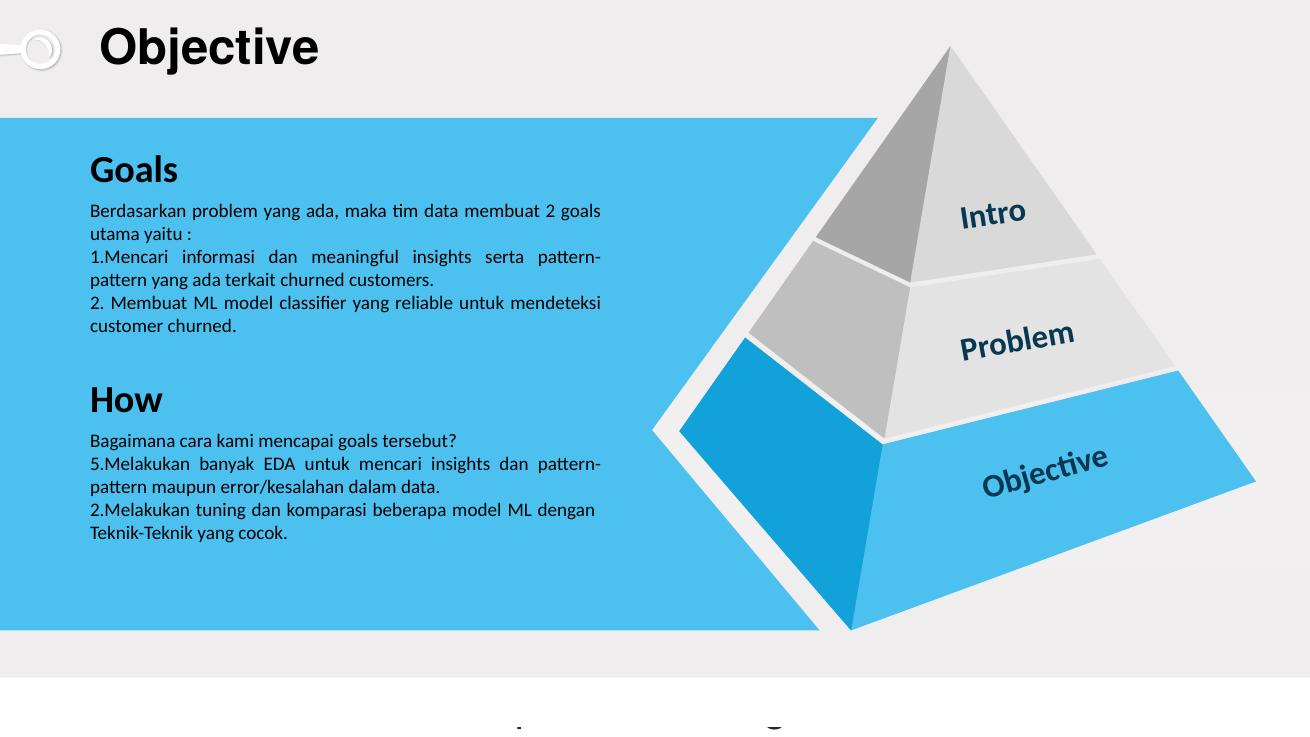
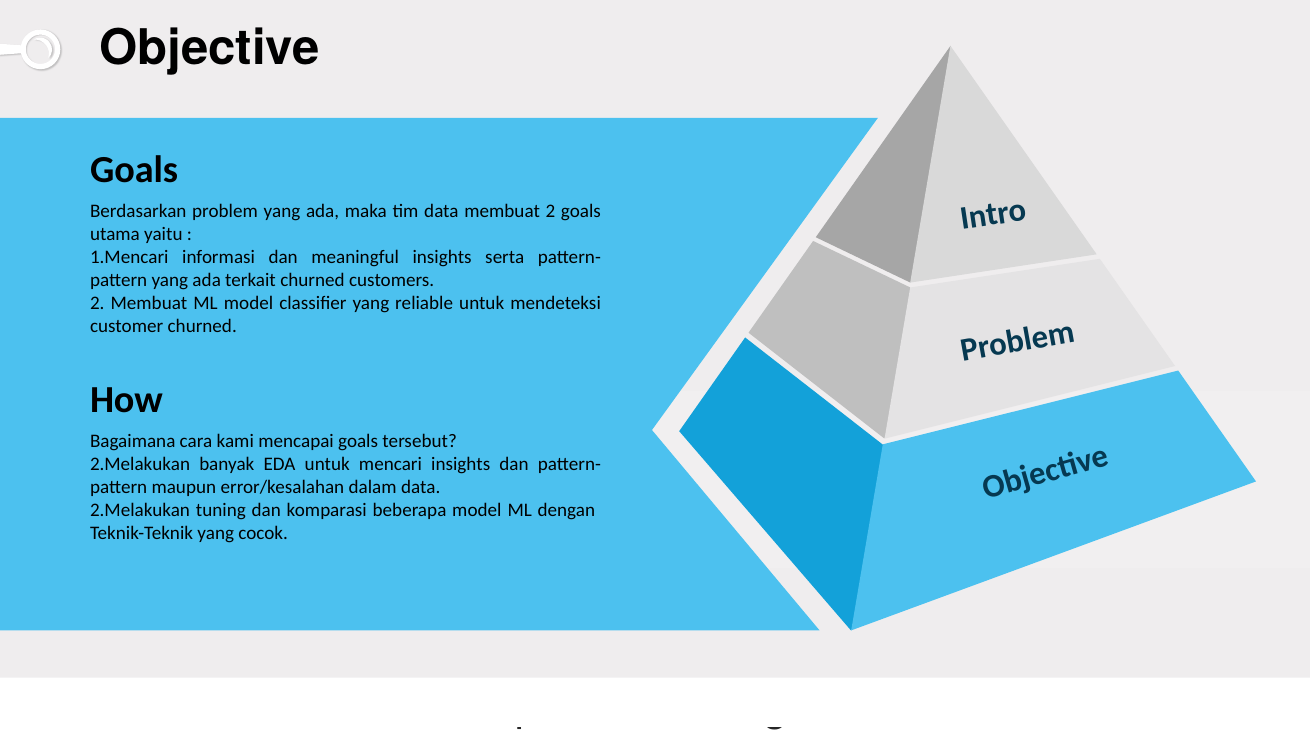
5.Melakukan: 5.Melakukan -> 2.Melakukan (140, 464)
